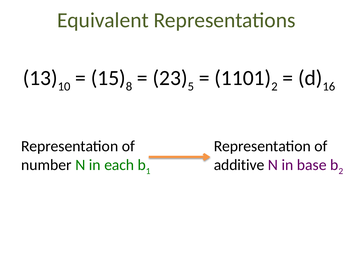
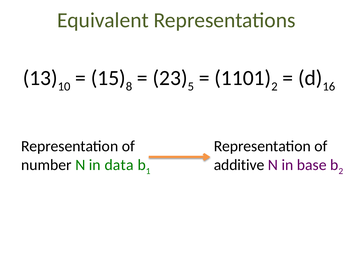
each: each -> data (119, 165)
